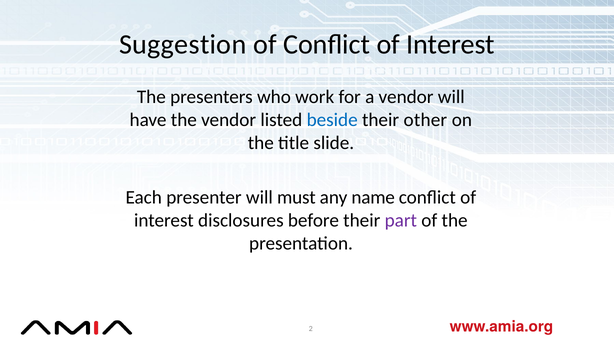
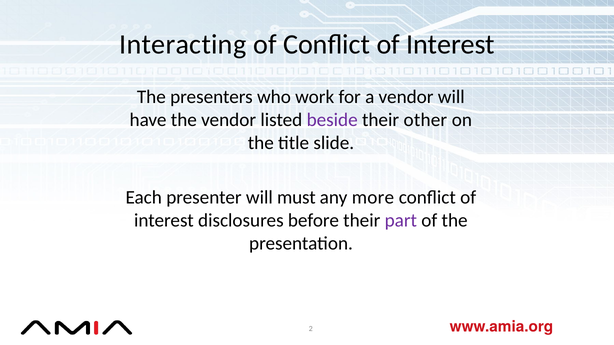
Suggestion: Suggestion -> Interacting (183, 45)
beside colour: blue -> purple (332, 120)
name: name -> more (373, 198)
